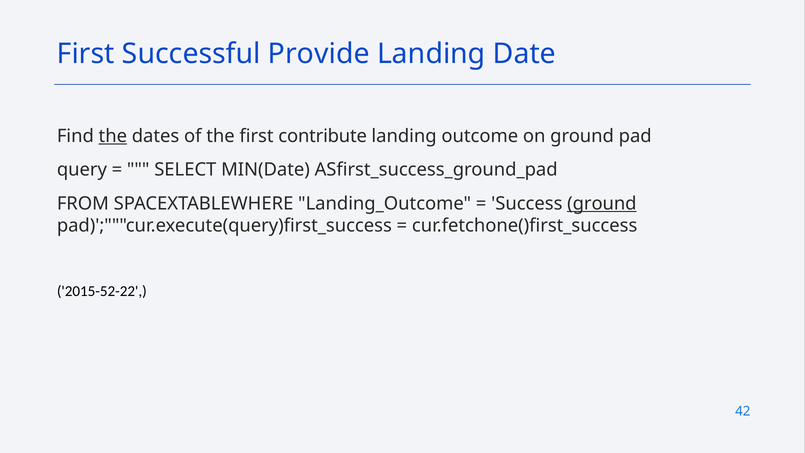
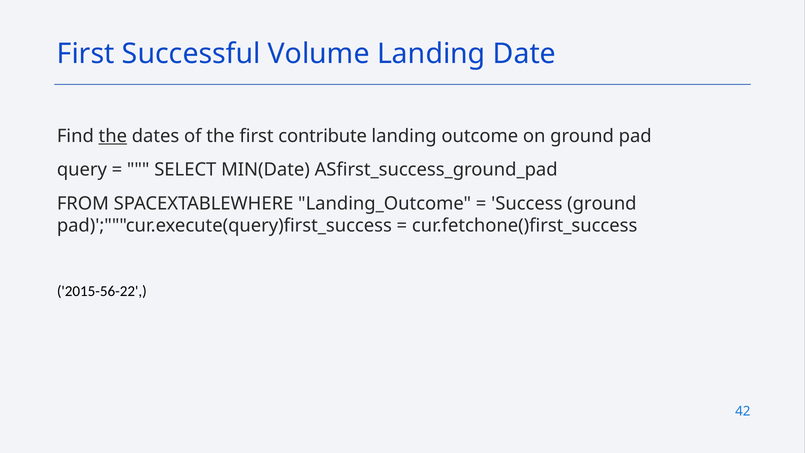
Provide: Provide -> Volume (319, 54)
ground underline: present -> none (602, 204)
2015-52-22: 2015-52-22 -> 2015-56-22 (102, 291)
